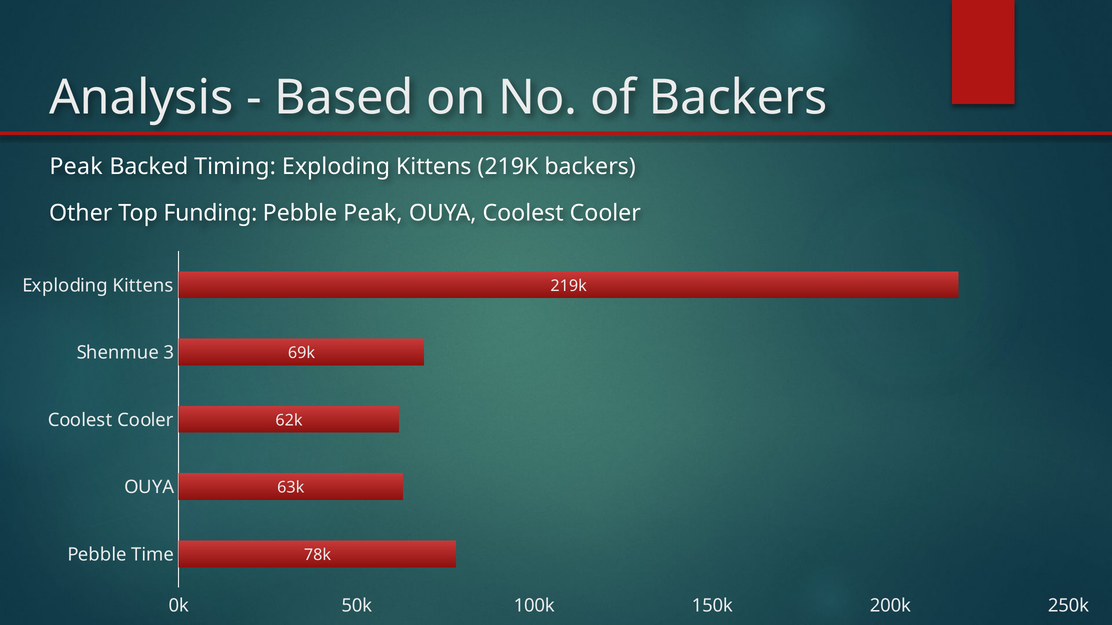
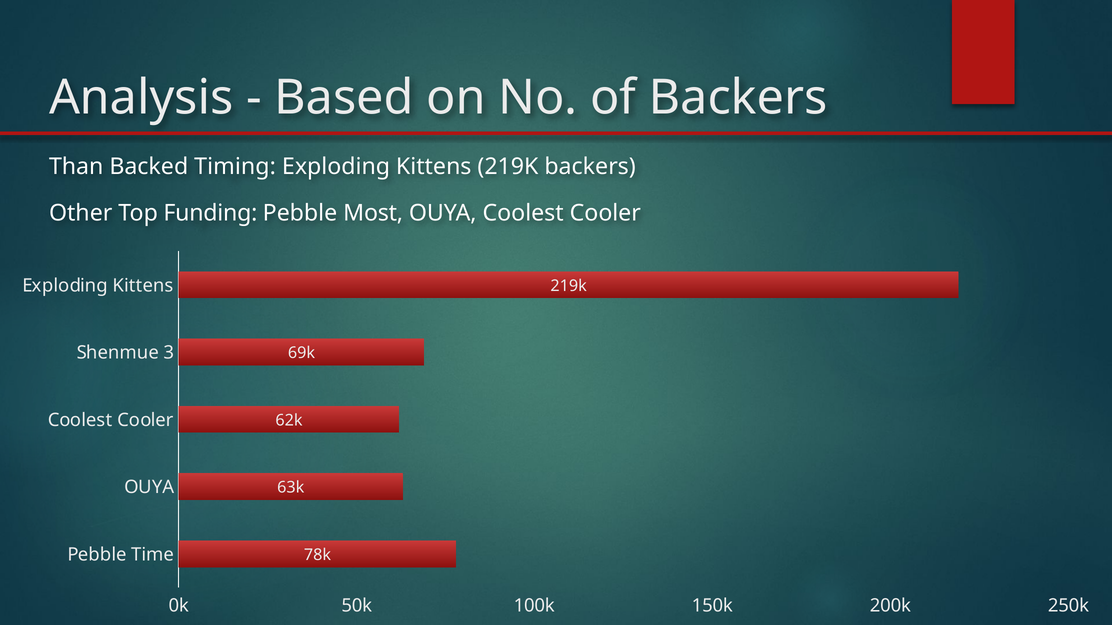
Peak: Peak -> Than (76, 167)
Pebble Peak: Peak -> Most (373, 213)
